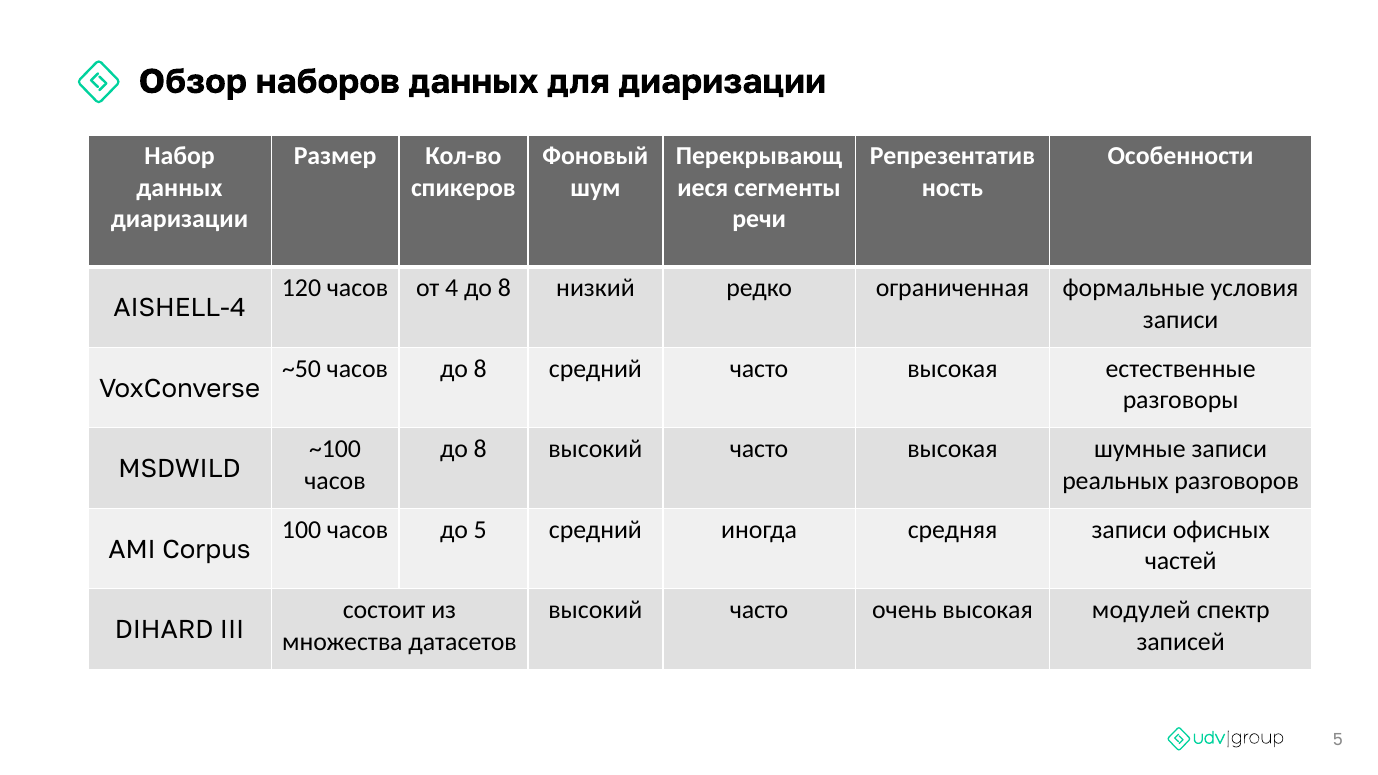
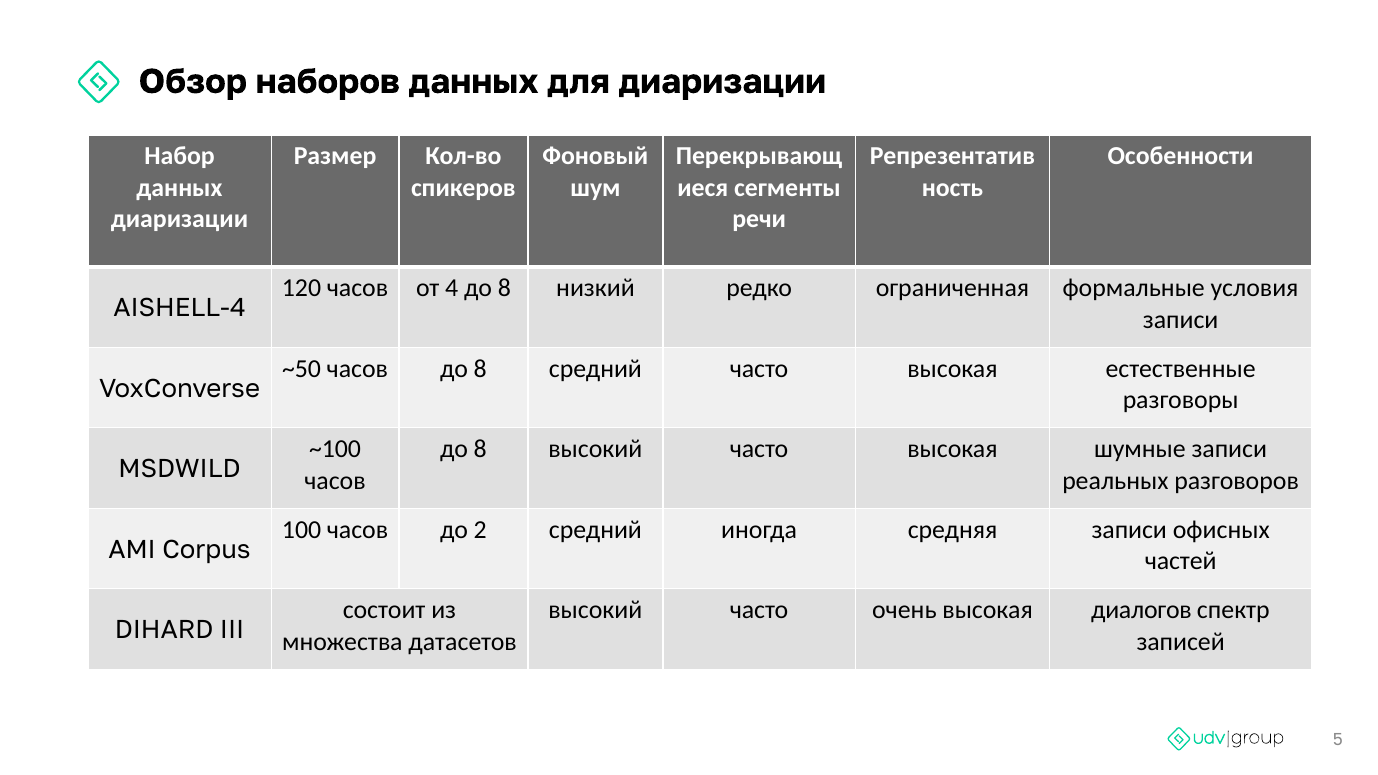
до 5: 5 -> 2 (480, 530)
модулей: модулей -> диалогов (1141, 610)
